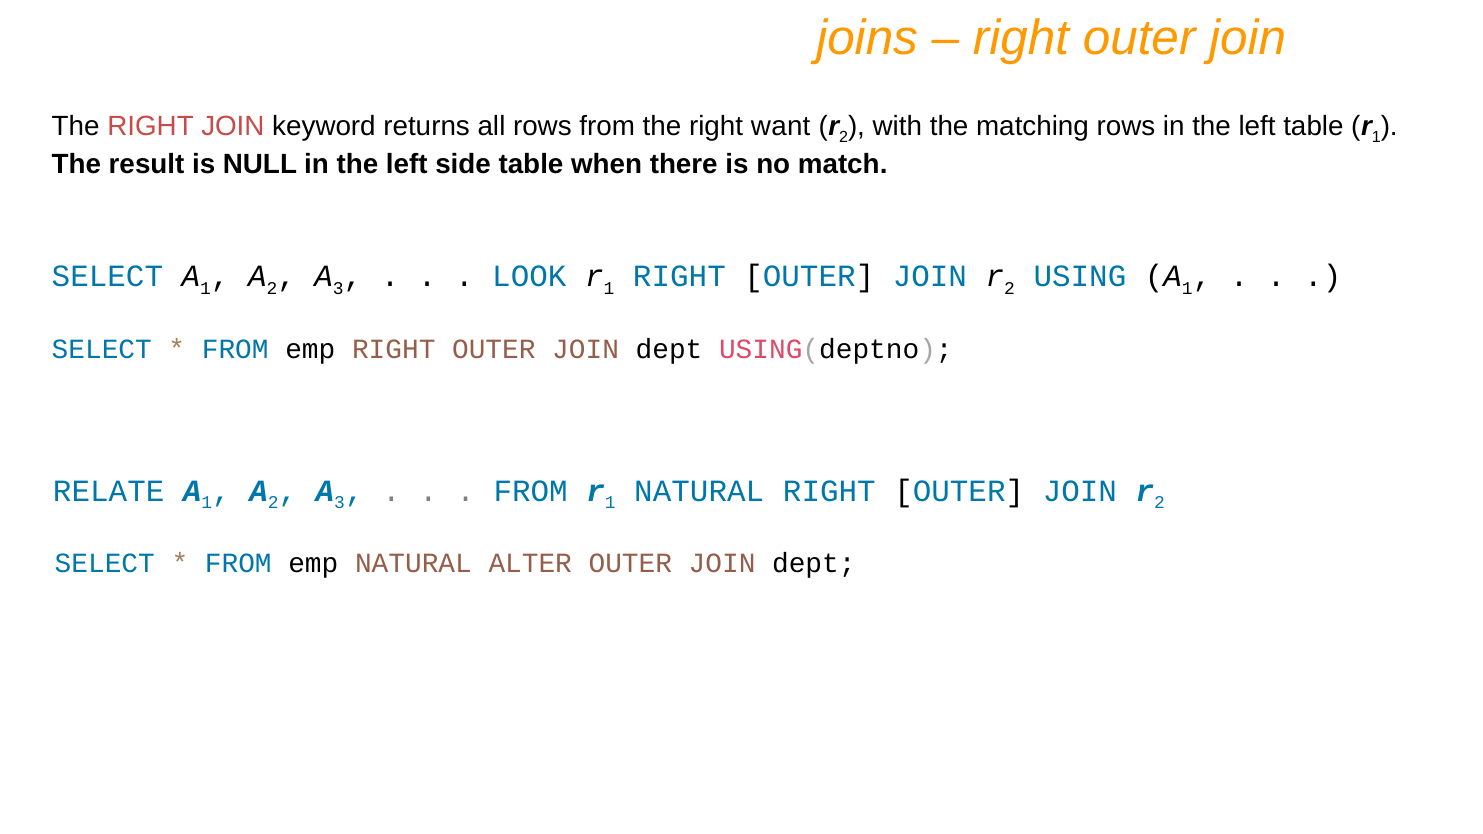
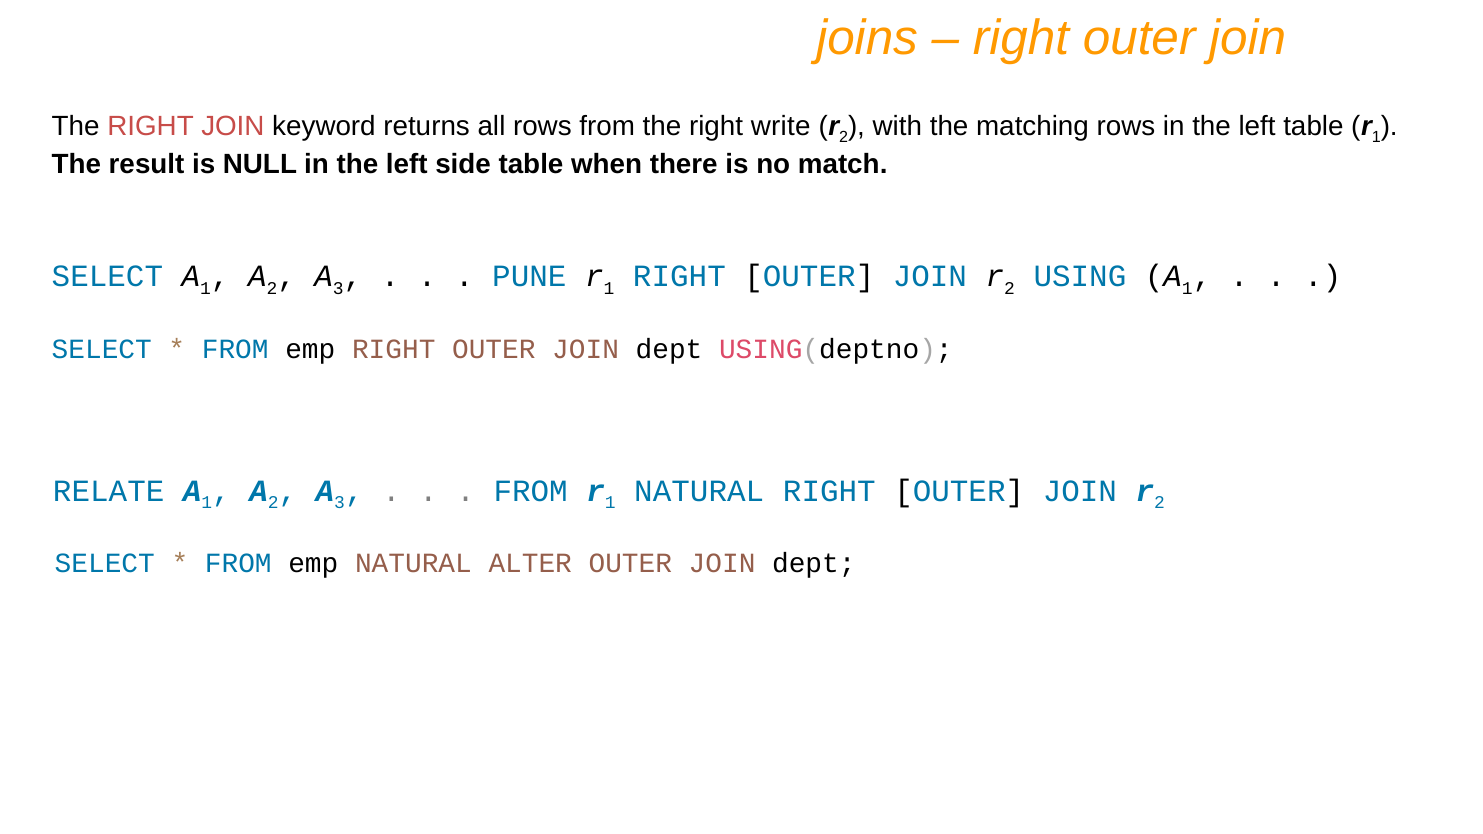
want: want -> write (781, 126)
LOOK: LOOK -> PUNE (529, 276)
